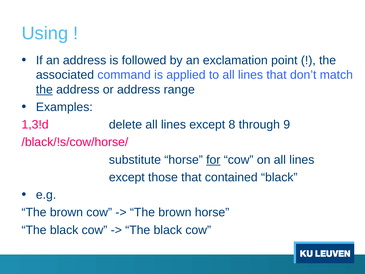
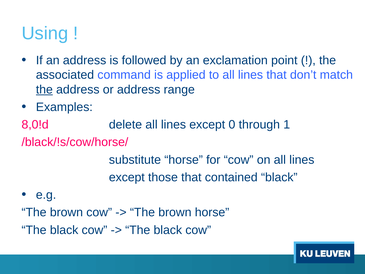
1,3!d: 1,3!d -> 8,0!d (35, 125)
8: 8 -> 0 (232, 125)
9: 9 -> 1 (287, 125)
for underline: present -> none (213, 160)
